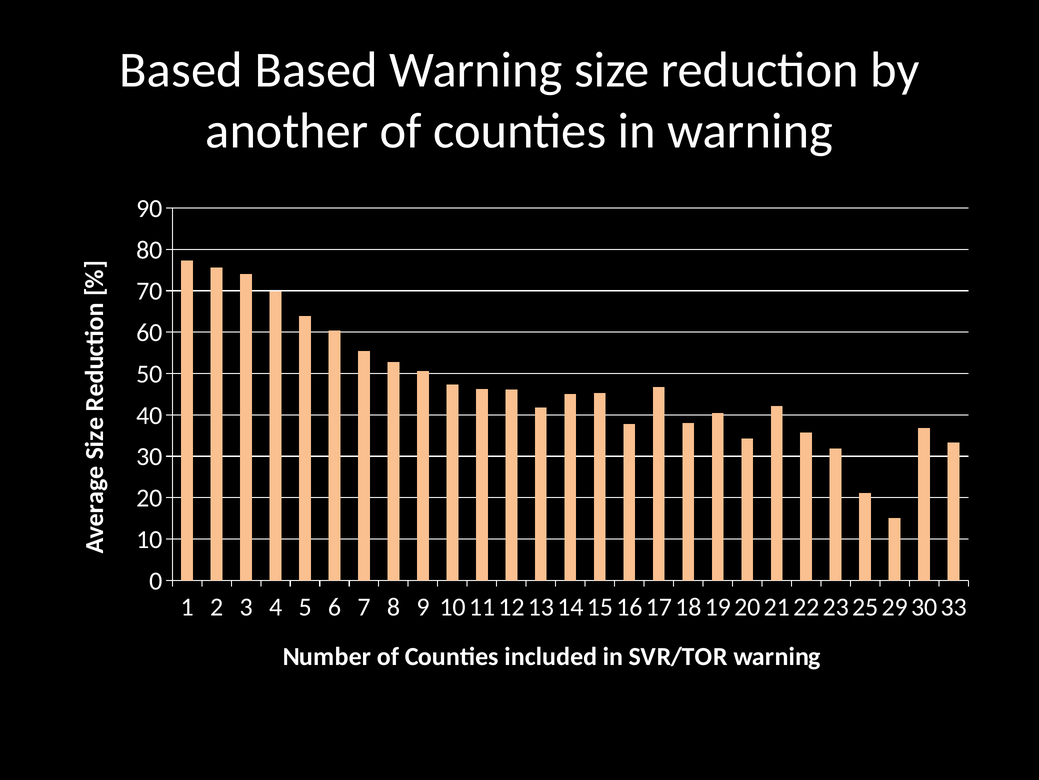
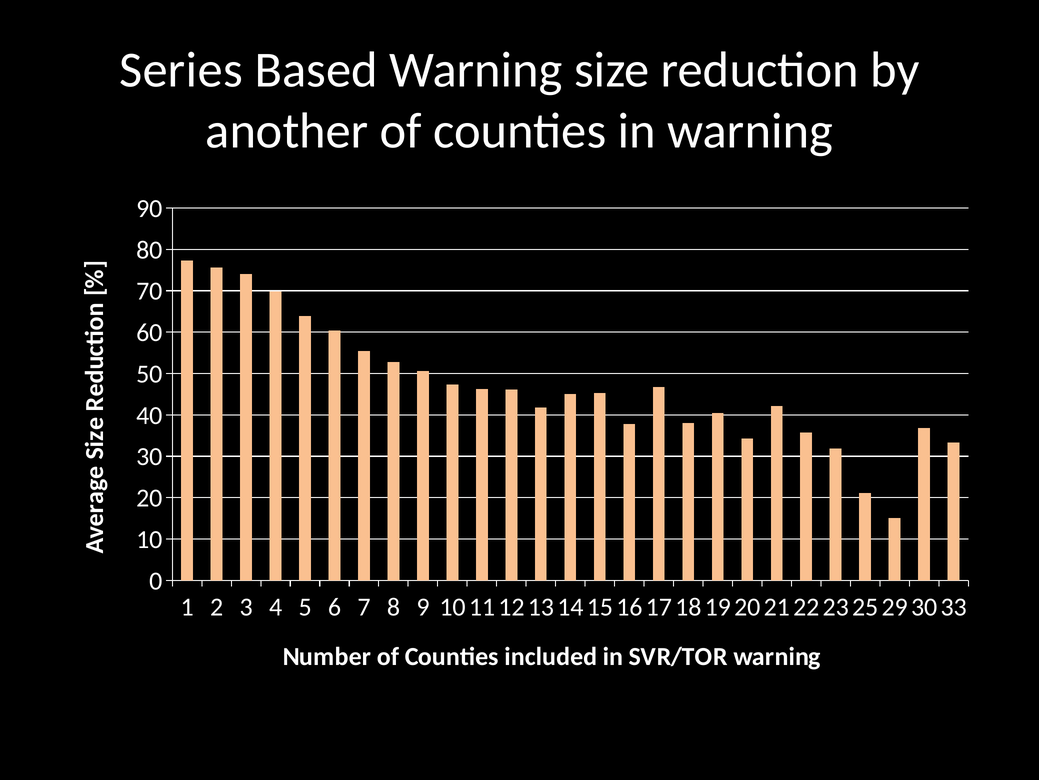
Based: Based -> Series (181, 70)
